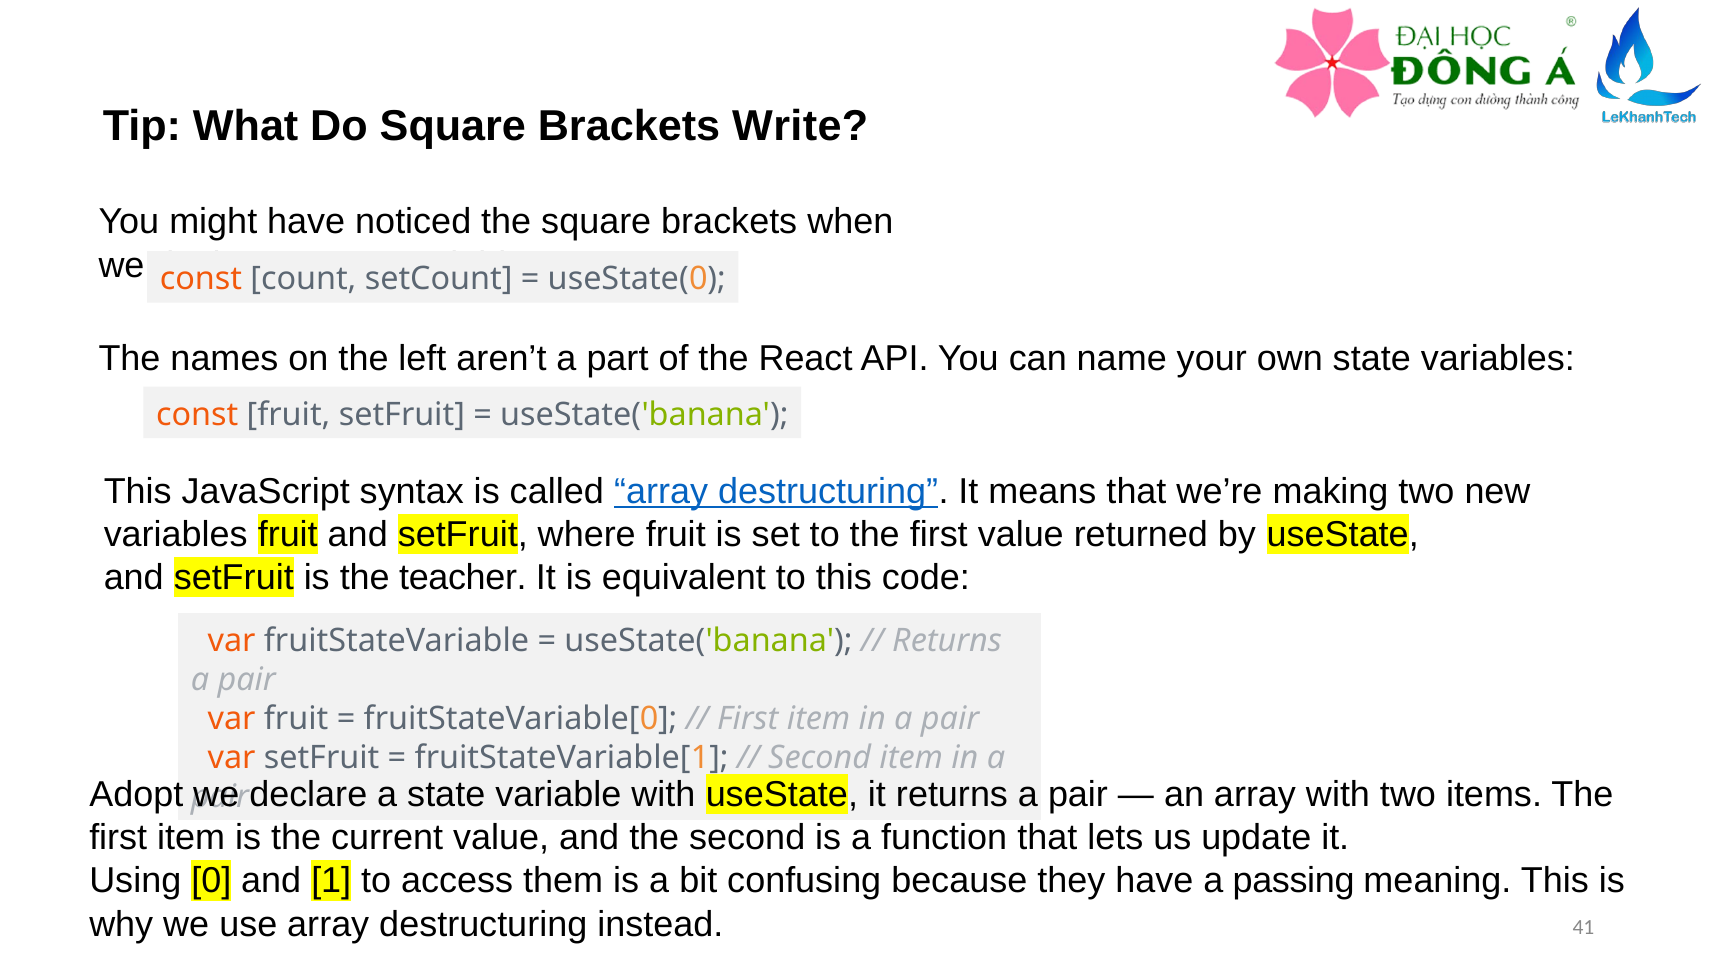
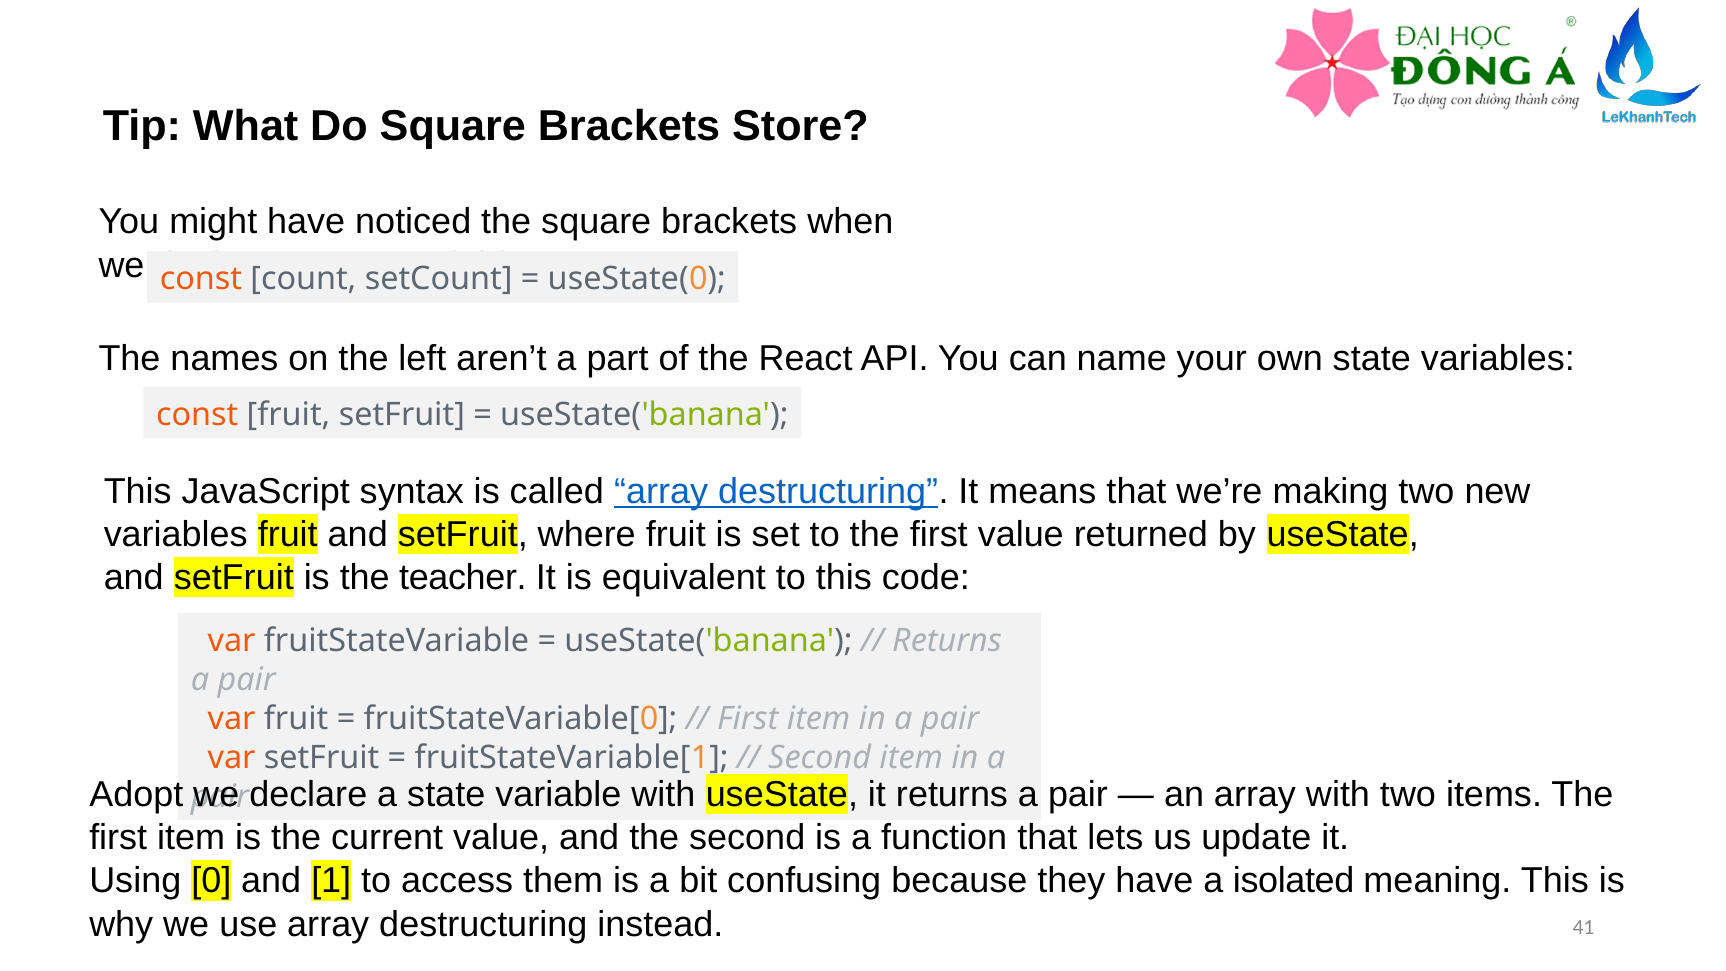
Write: Write -> Store (800, 126)
passing: passing -> isolated (1294, 881)
